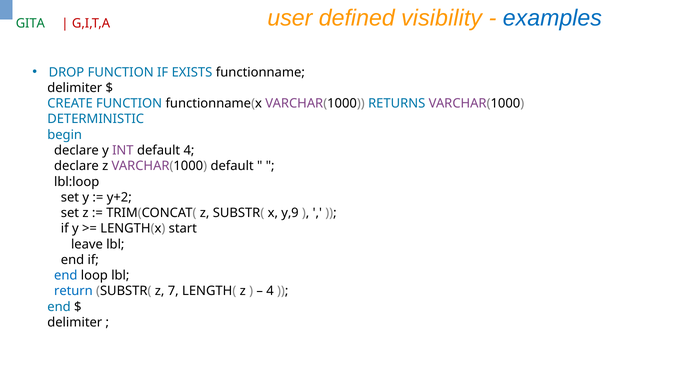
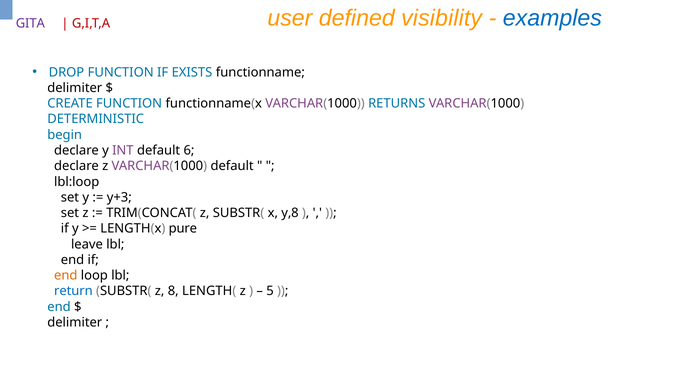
GITA colour: green -> purple (30, 23)
default 4: 4 -> 6 (189, 150)
y+2: y+2 -> y+3 (119, 197)
y,9: y,9 -> y,8 (290, 213)
start: start -> pure (183, 228)
end colour: blue -> orange (66, 275)
7: 7 -> 8 (173, 291)
4: 4 -> 5 (270, 291)
